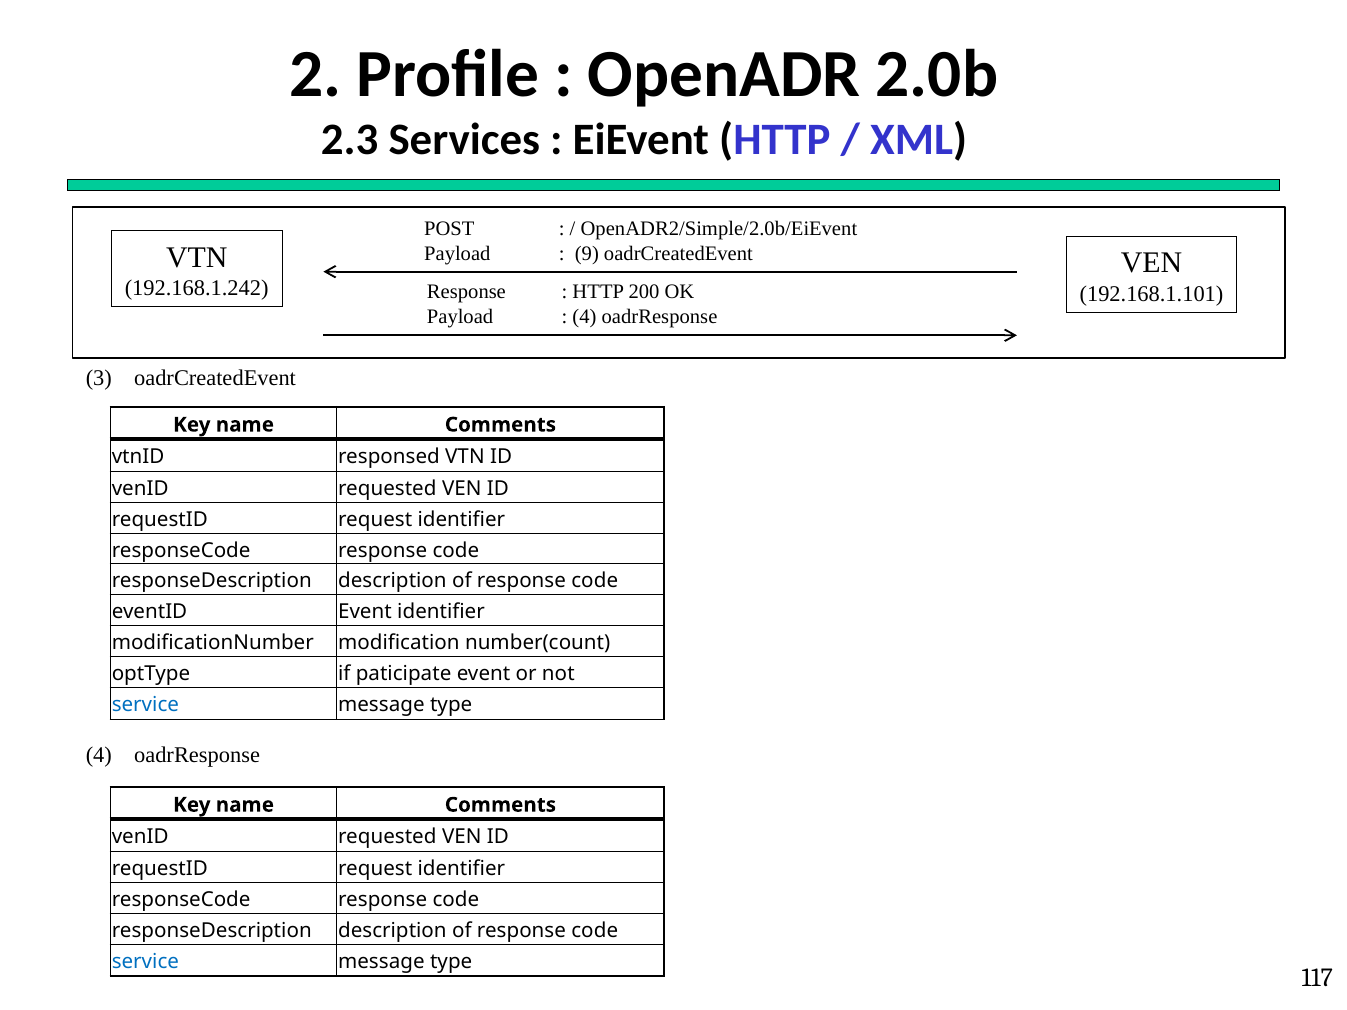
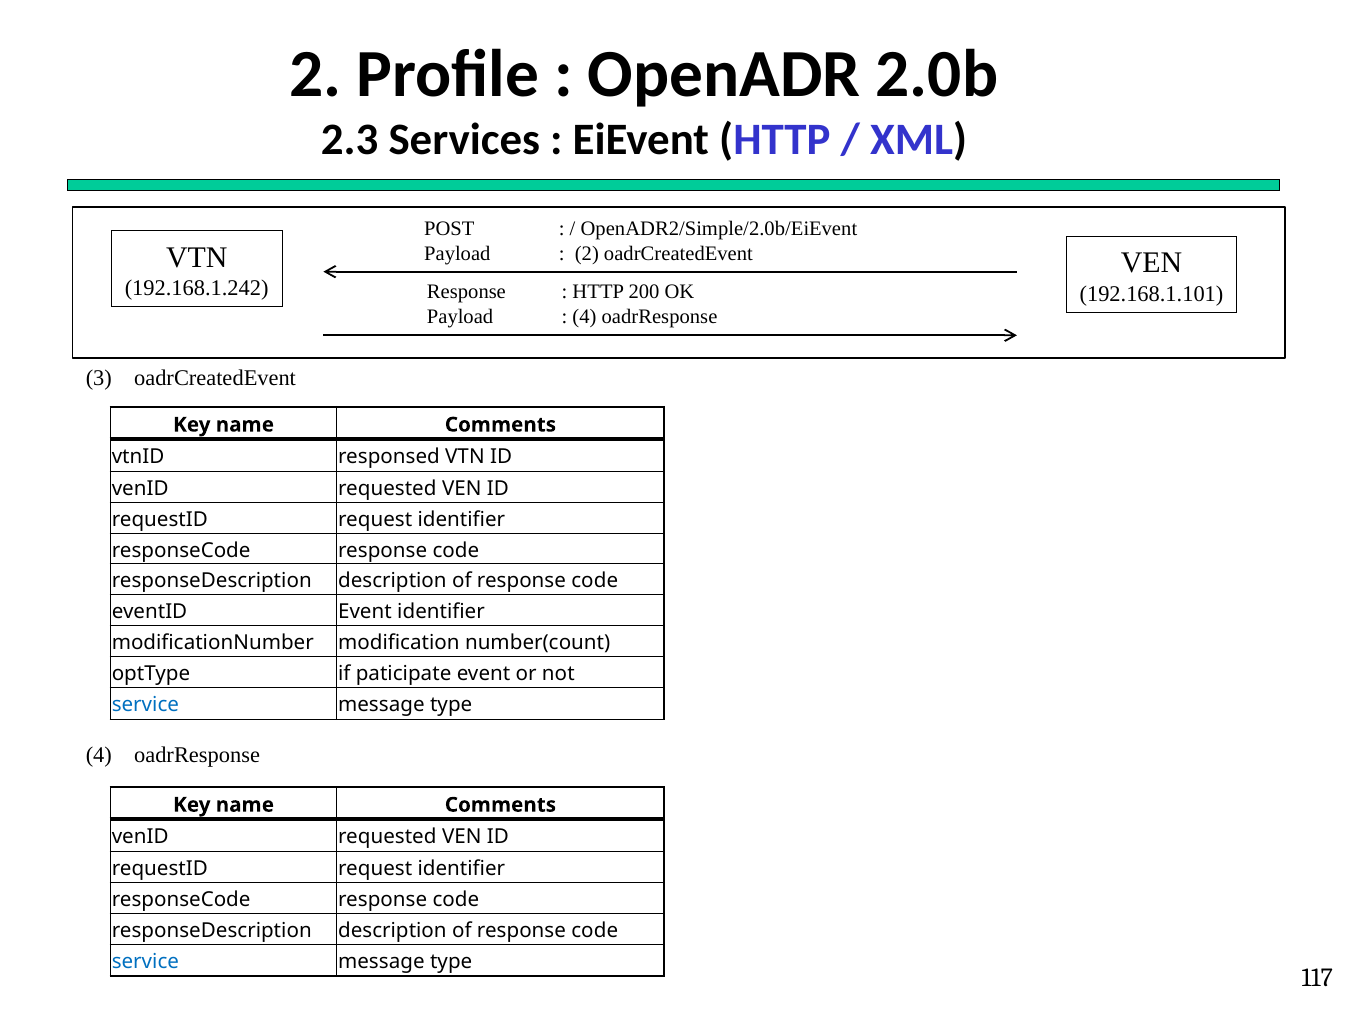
9: 9 -> 2 (587, 253)
